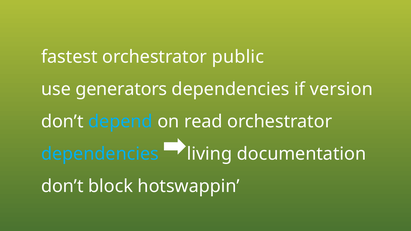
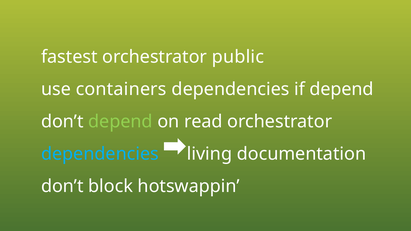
generators: generators -> containers (121, 89)
if version: version -> depend (342, 89)
depend colour: light blue -> light green (120, 122)
